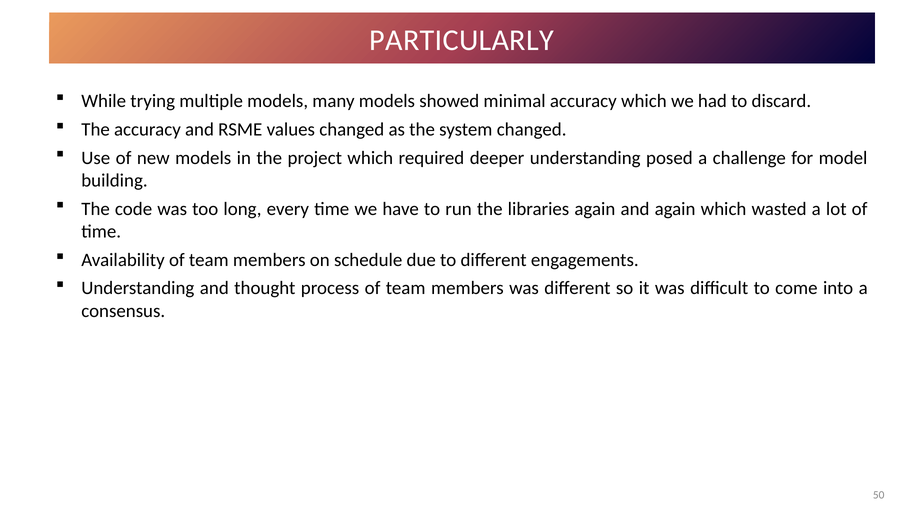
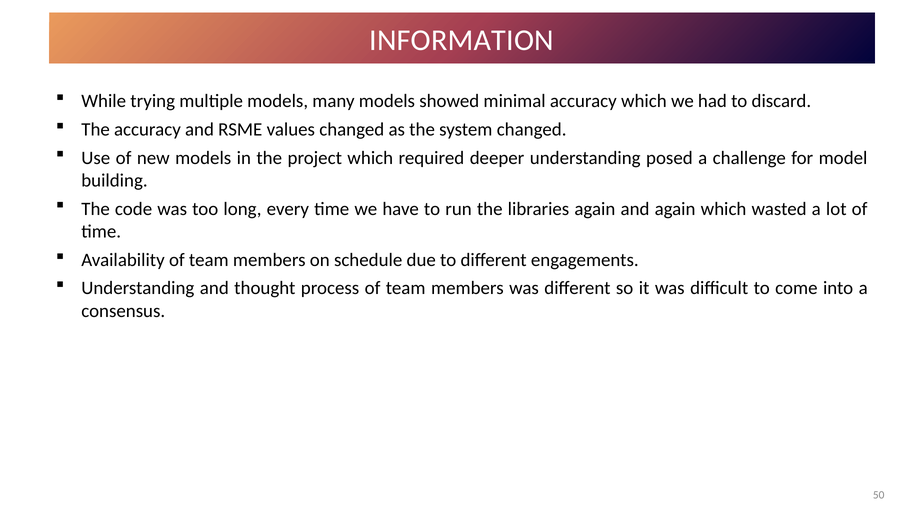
PARTICULARLY: PARTICULARLY -> INFORMATION (462, 40)
